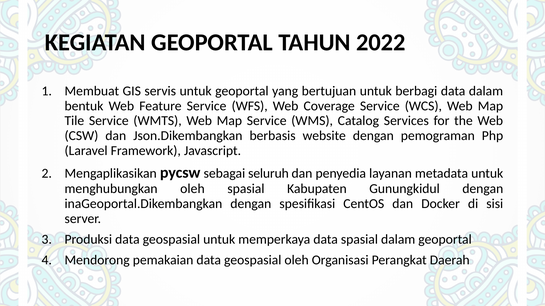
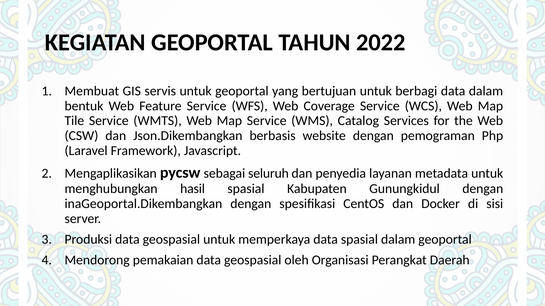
menghubungkan oleh: oleh -> hasil (193, 189)
